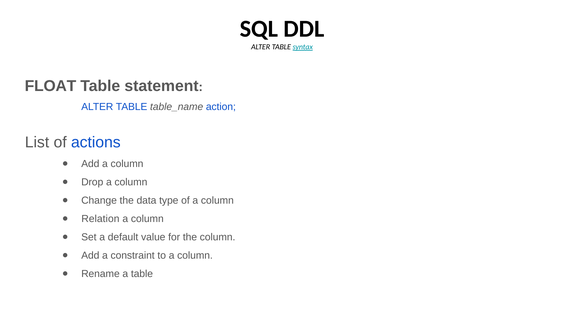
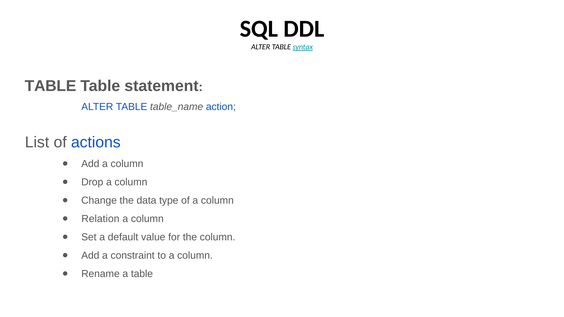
FLOAT: FLOAT -> TABLE (50, 86)
